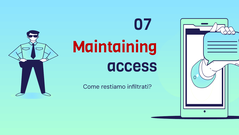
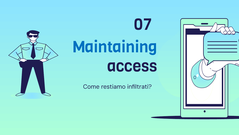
Maintaining colour: red -> blue (115, 47)
